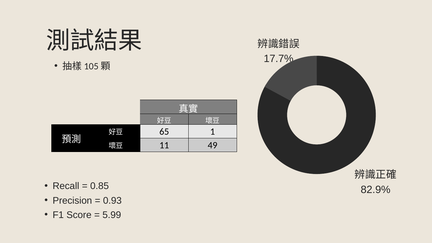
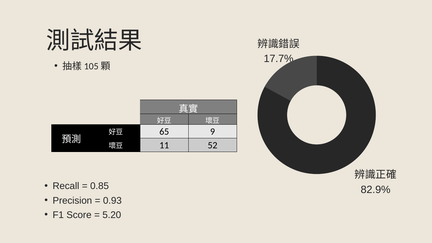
1: 1 -> 9 (213, 131)
49: 49 -> 52 (213, 145)
5.99: 5.99 -> 5.20 (112, 215)
